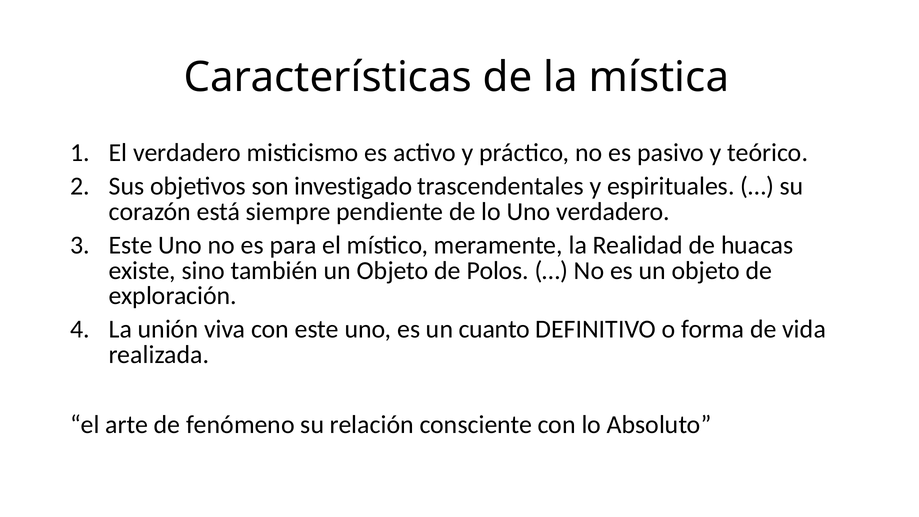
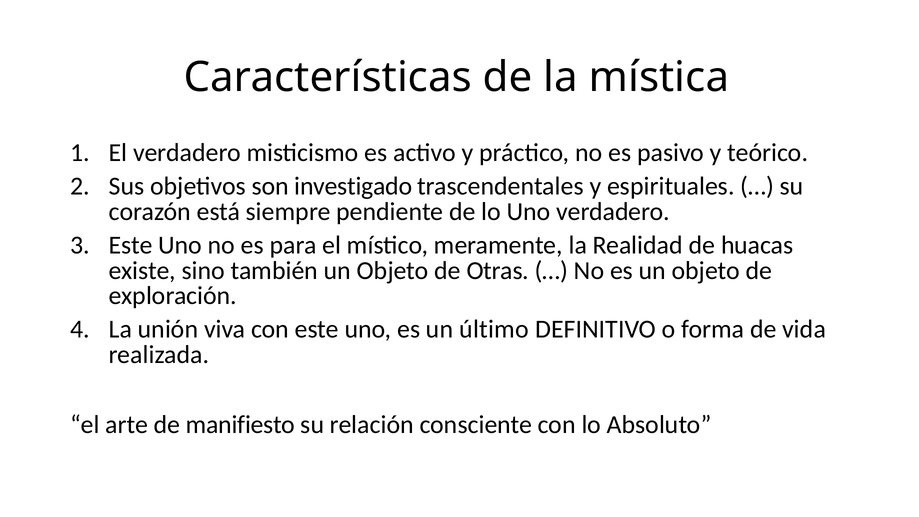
Polos: Polos -> Otras (498, 270)
cuanto: cuanto -> último (494, 329)
fenómeno: fenómeno -> manifiesto (241, 425)
